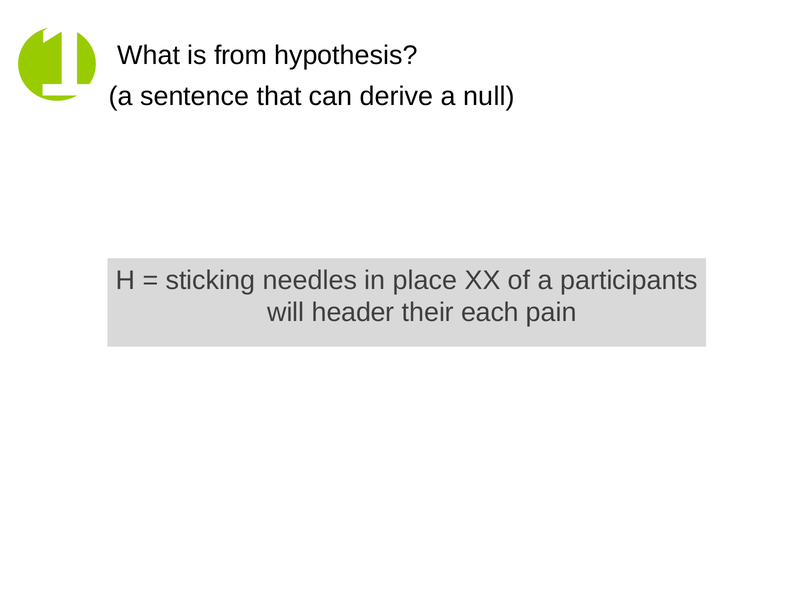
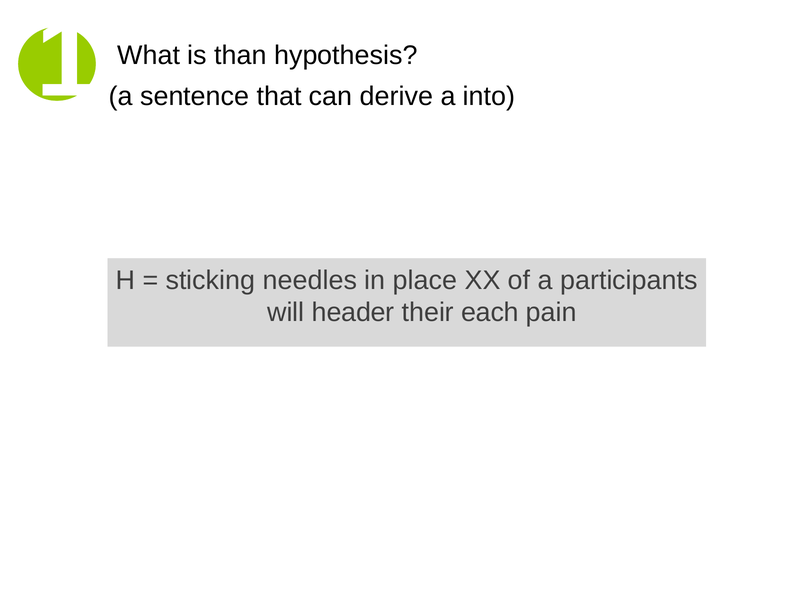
from: from -> than (240, 56)
null: null -> into (489, 96)
